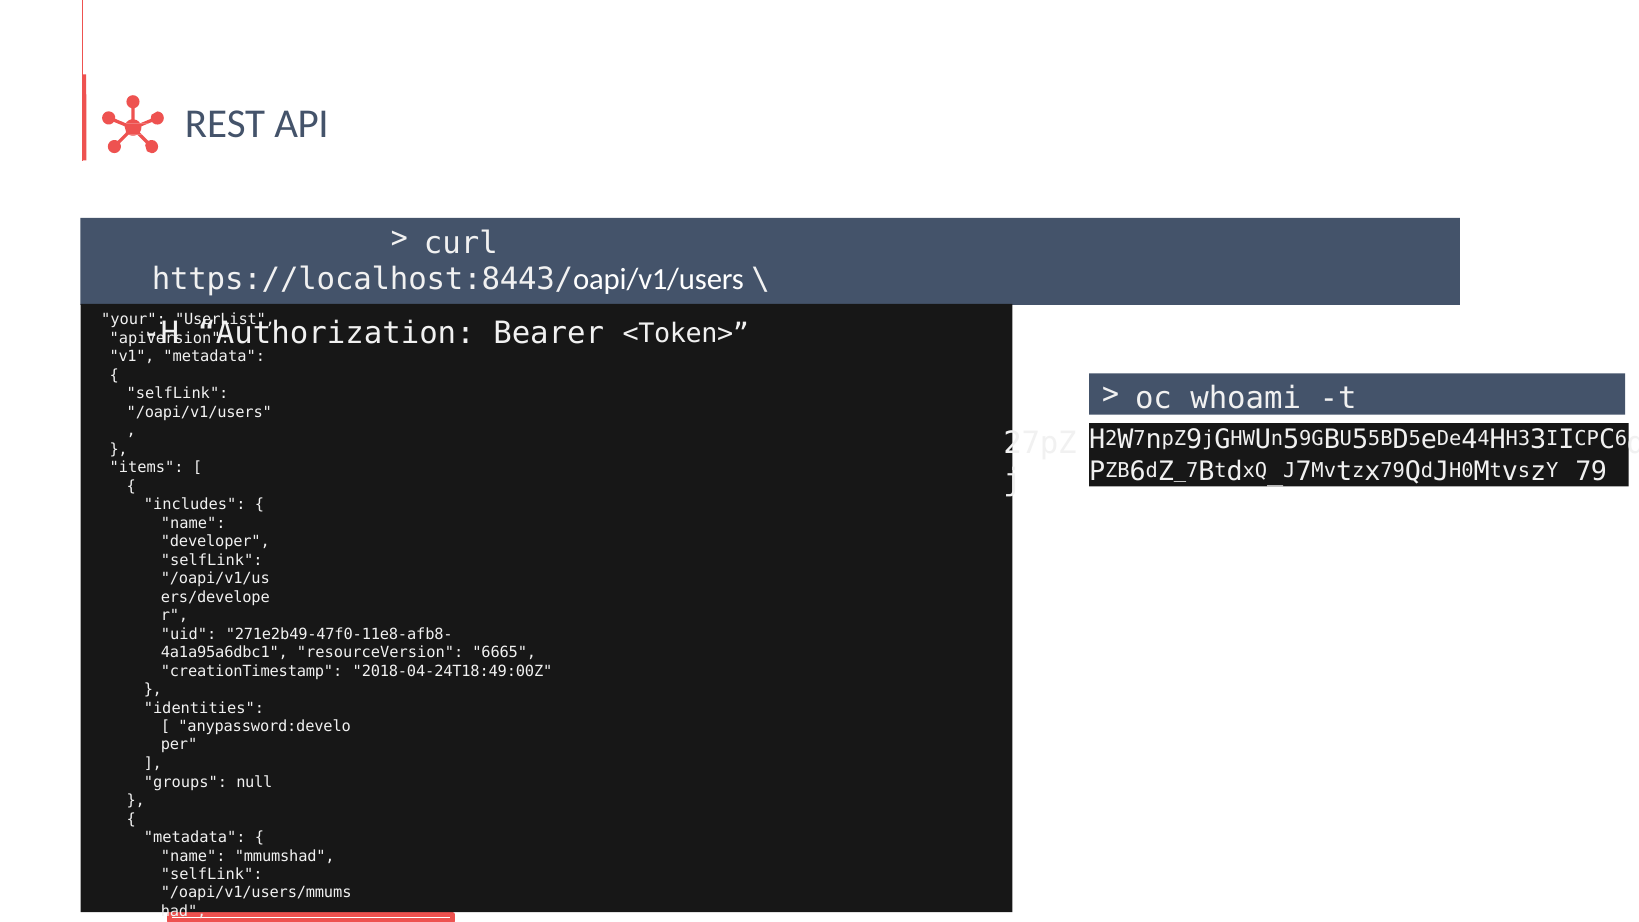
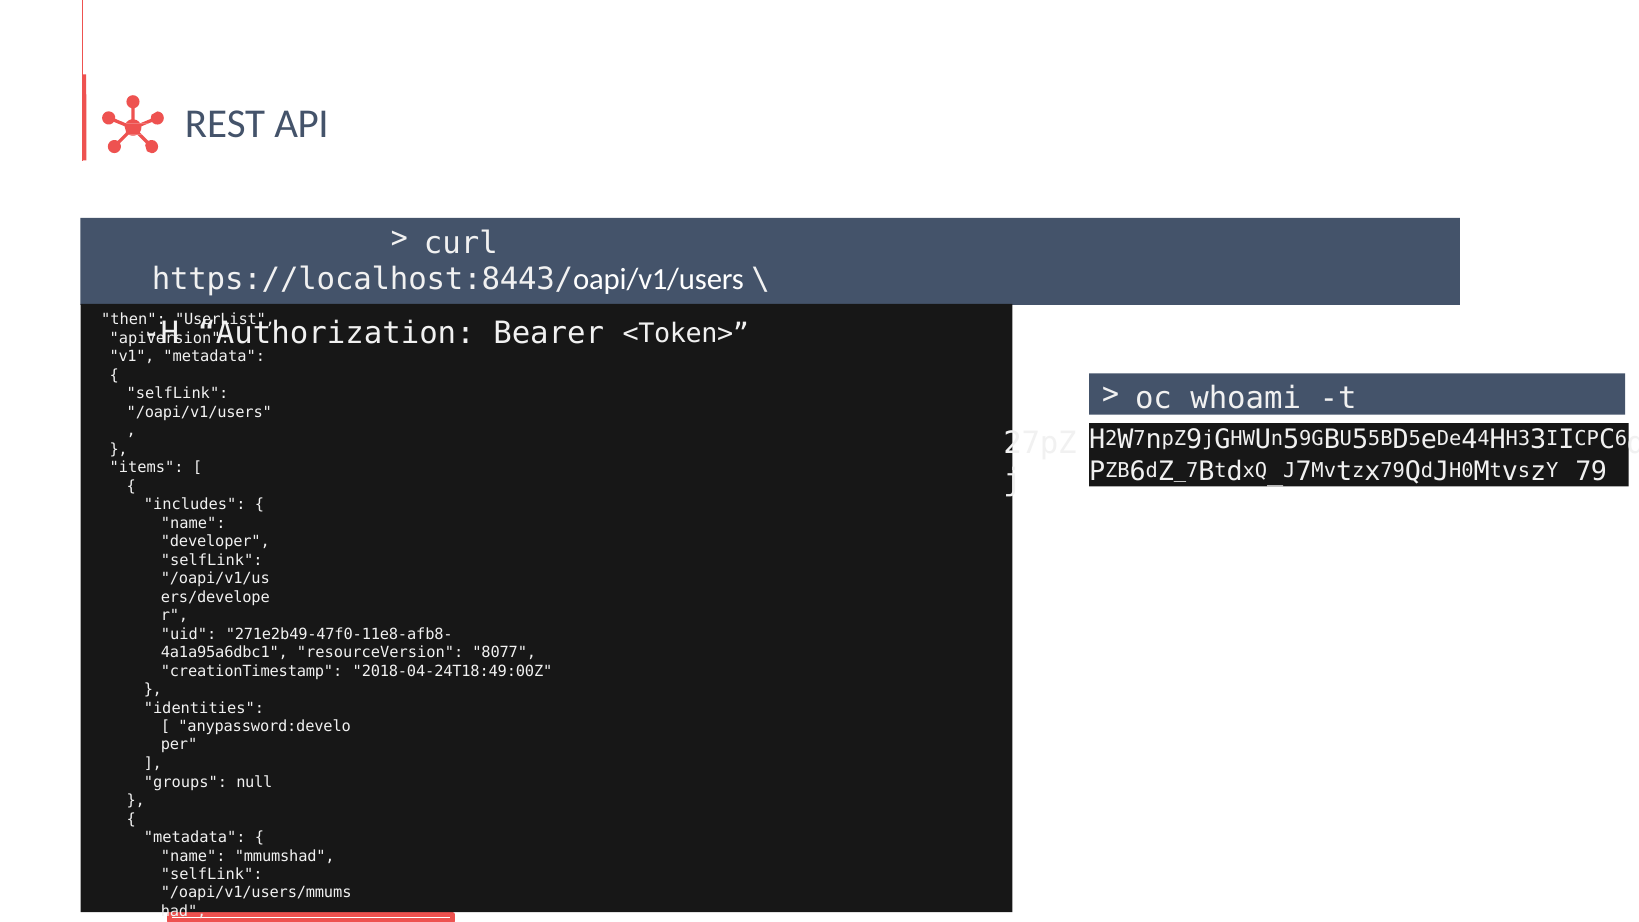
your: your -> then (133, 320)
6665: 6665 -> 8077 (504, 652)
